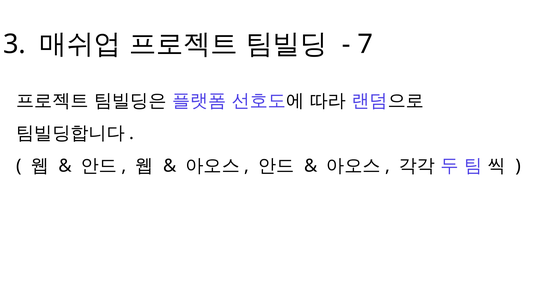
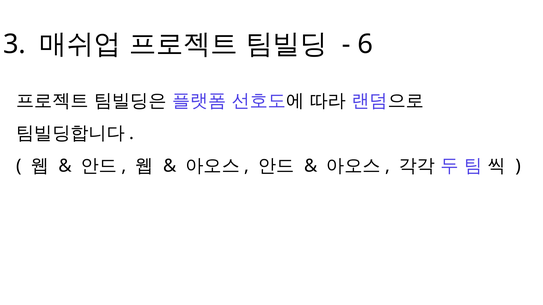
7: 7 -> 6 (365, 44)
